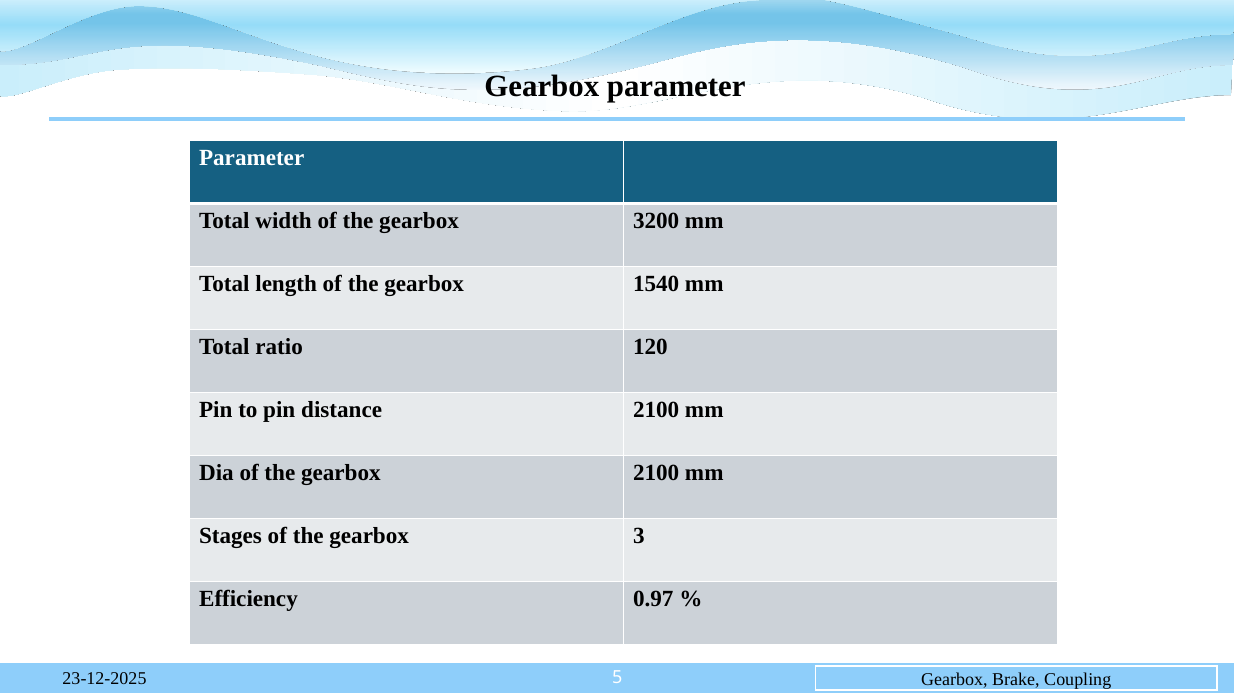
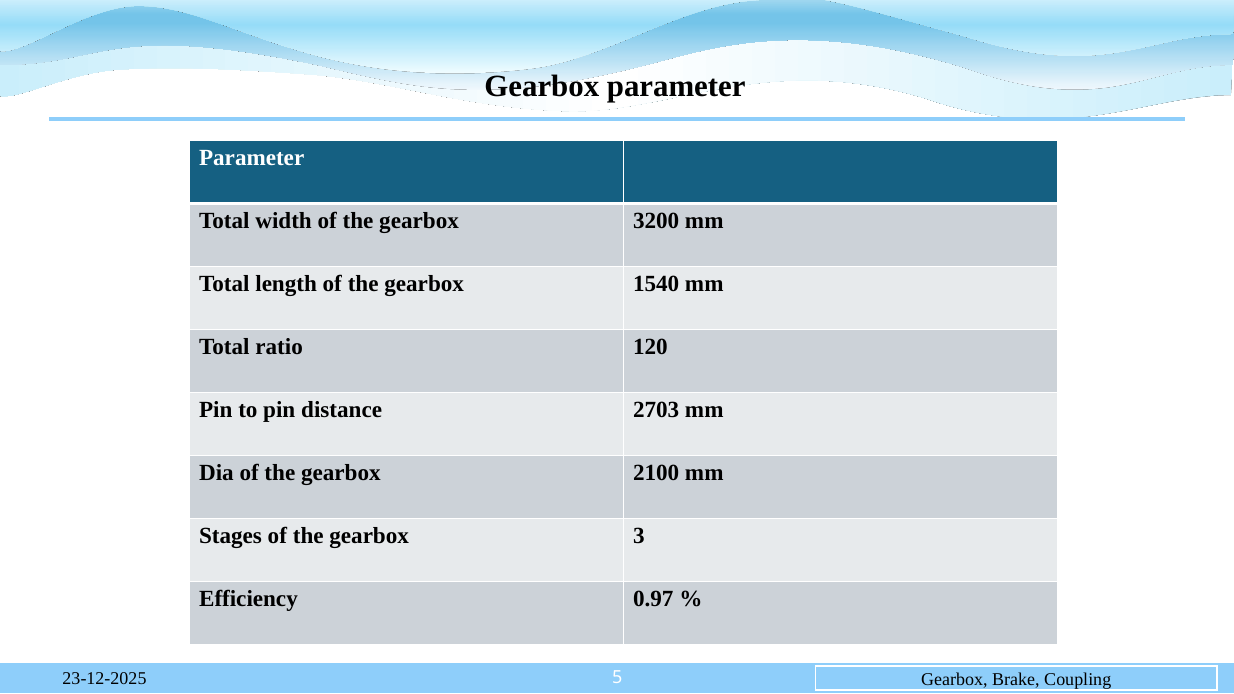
distance 2100: 2100 -> 2703 (656, 410)
